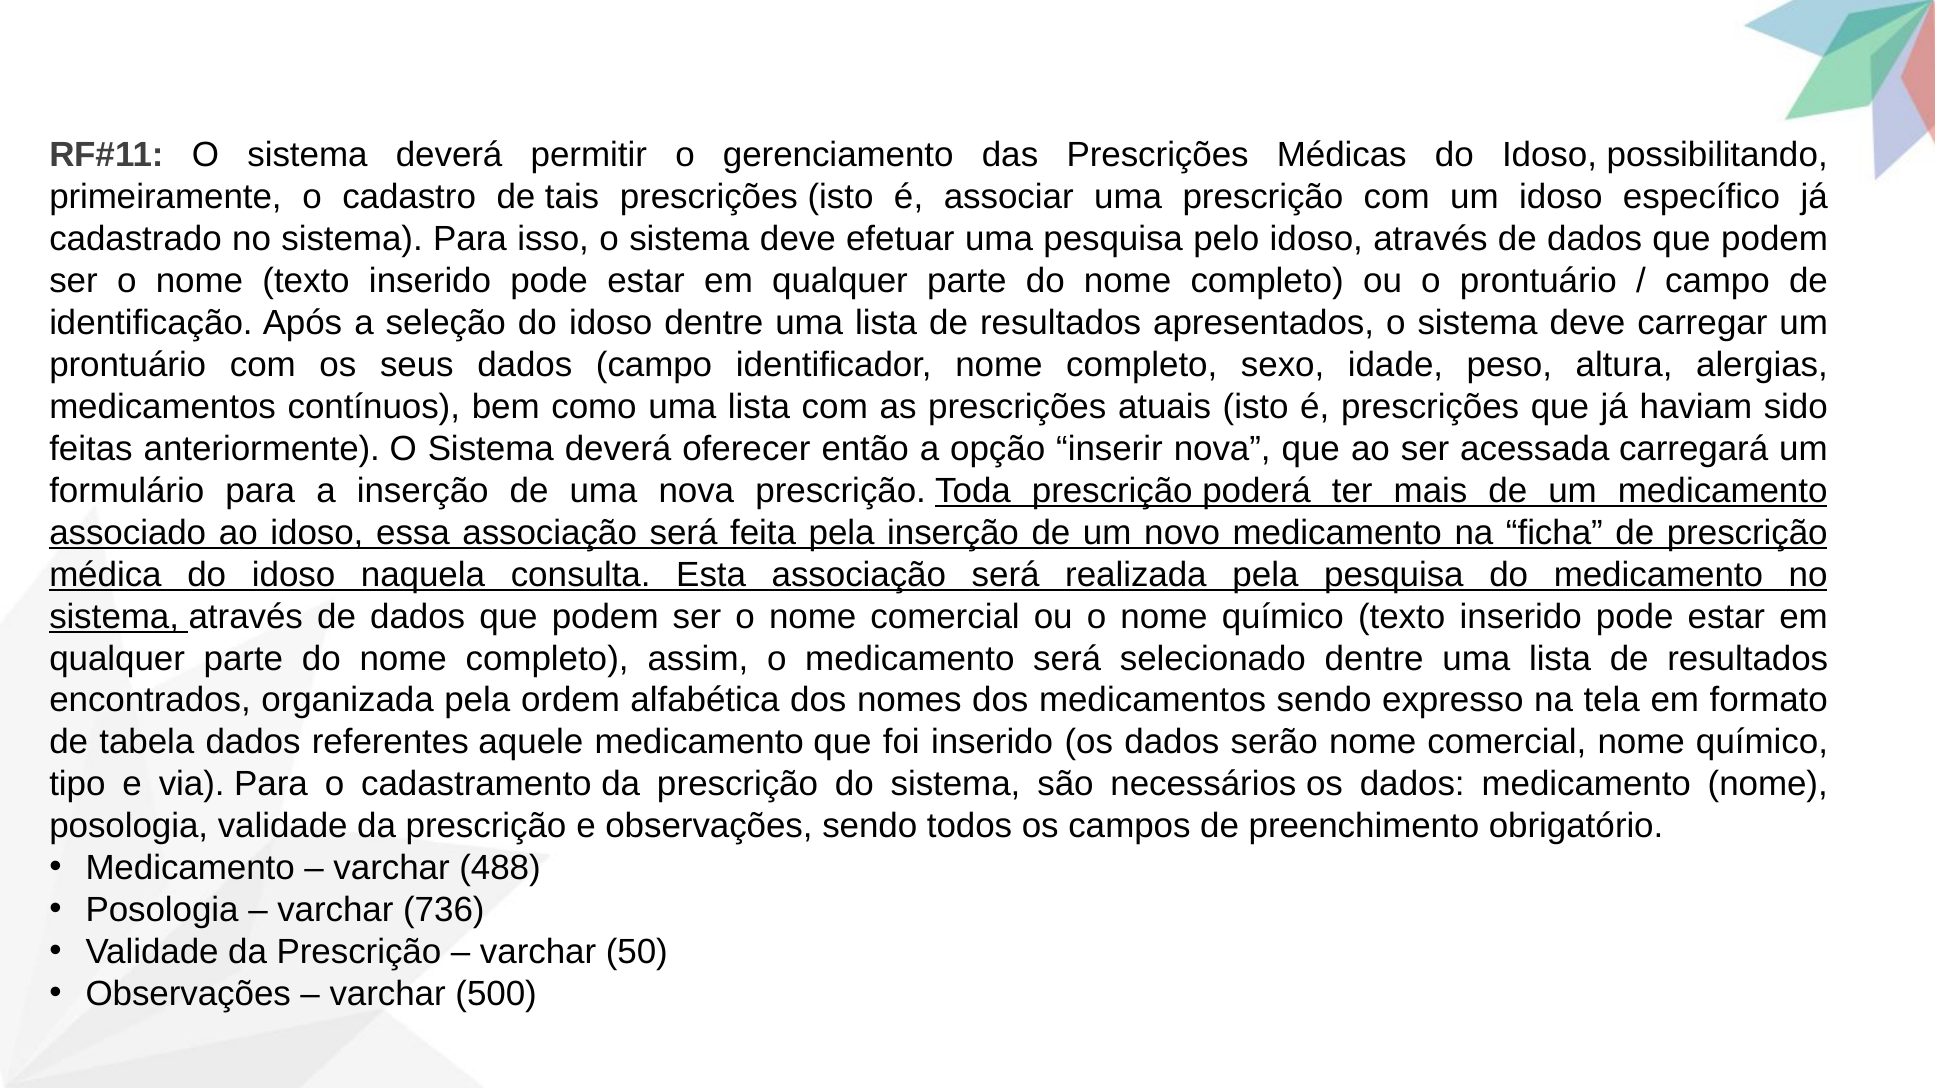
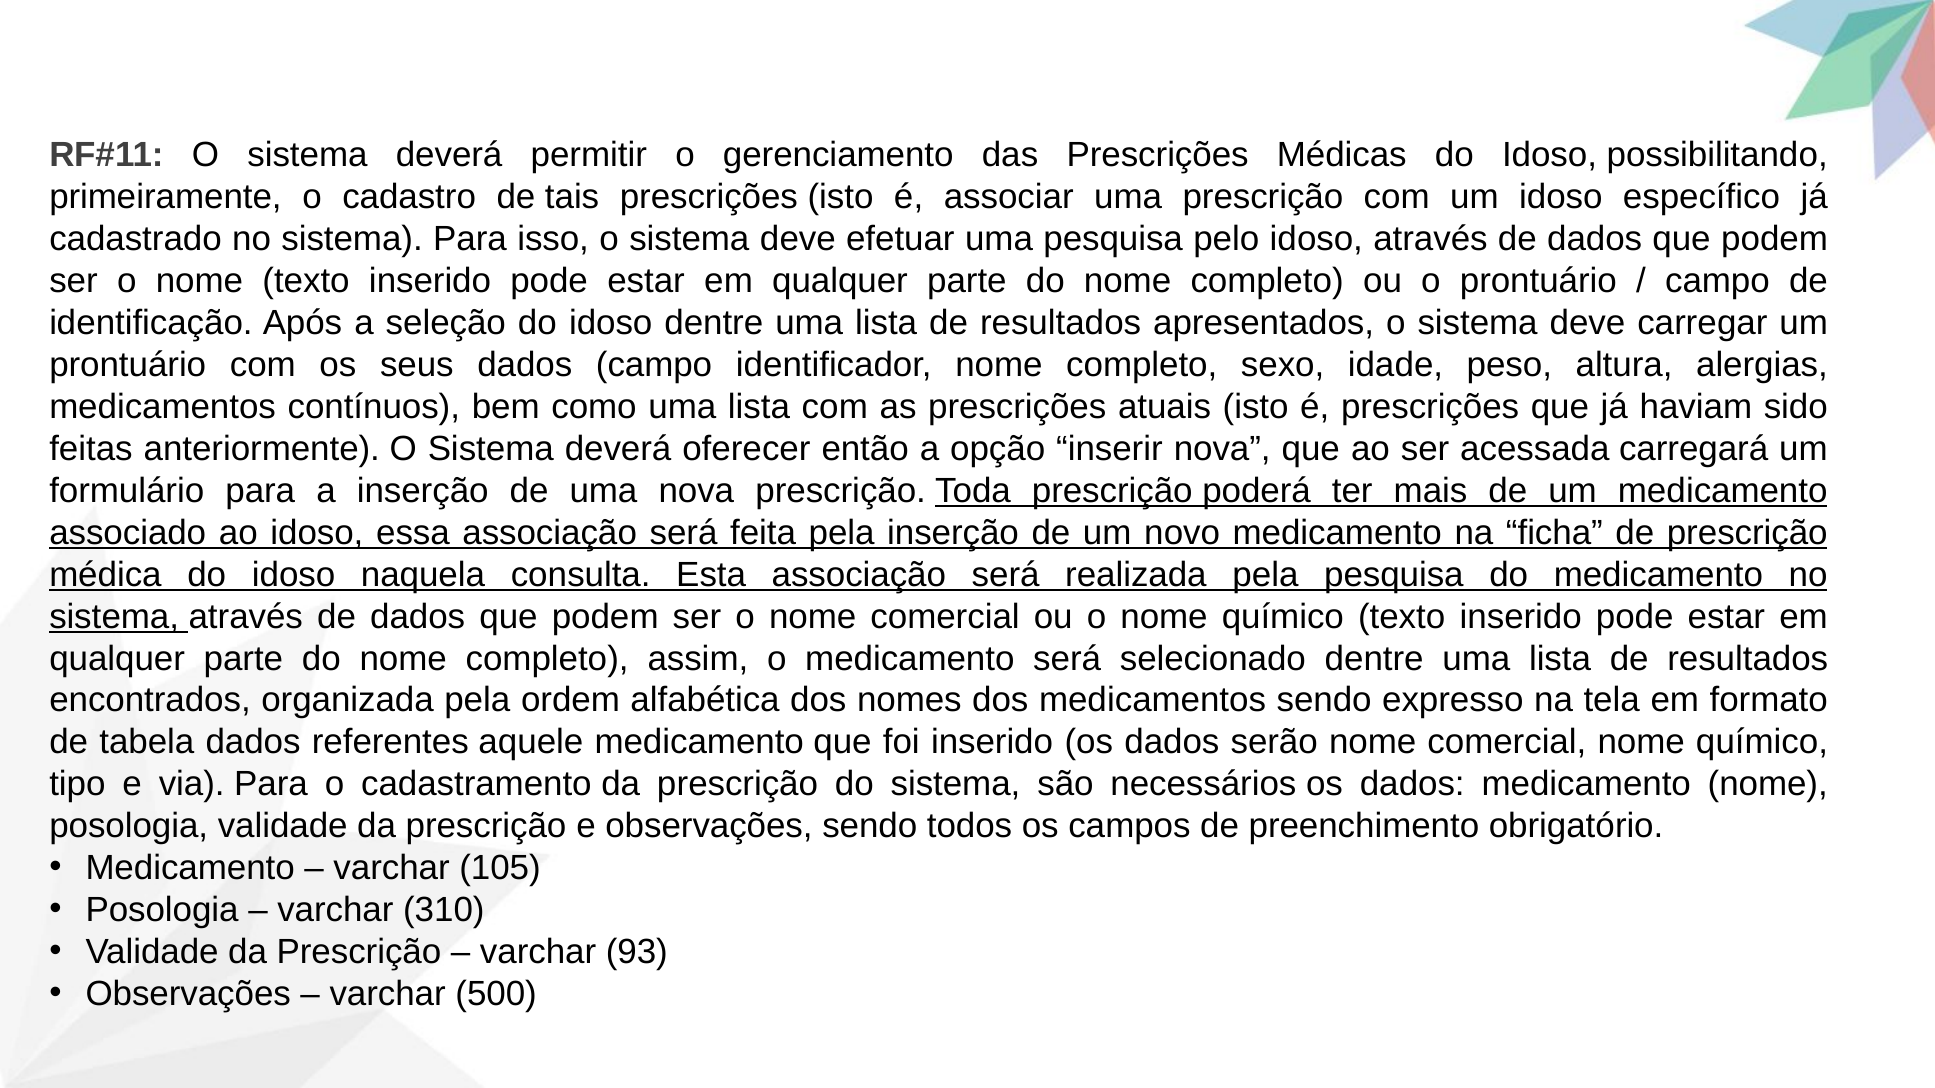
488: 488 -> 105 (500, 869)
736: 736 -> 310 (444, 911)
50: 50 -> 93 (637, 953)
